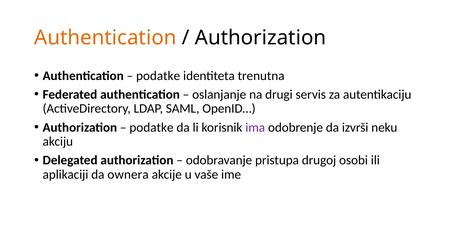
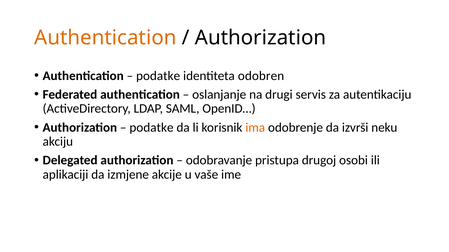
trenutna: trenutna -> odobren (261, 76)
ima colour: purple -> orange (255, 128)
ownera: ownera -> izmjene (128, 175)
